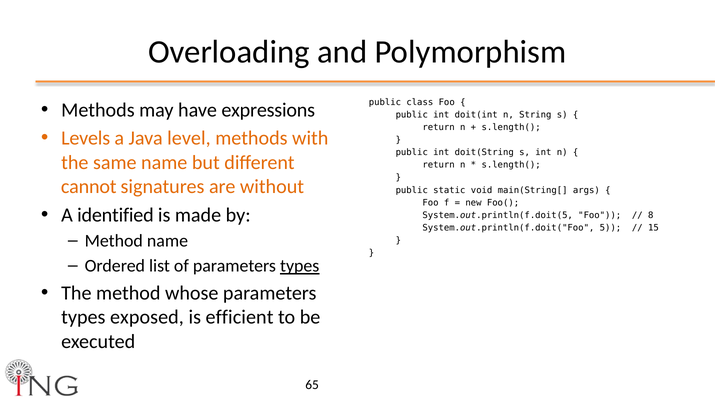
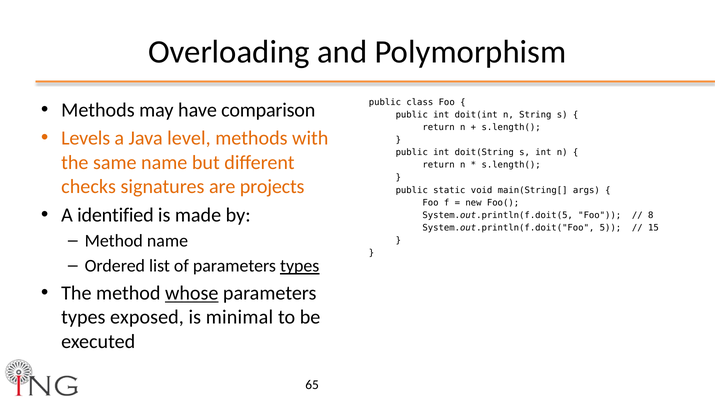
expressions: expressions -> comparison (268, 110)
cannot: cannot -> checks (89, 187)
without: without -> projects (272, 187)
whose underline: none -> present (192, 293)
efficient: efficient -> minimal (239, 317)
